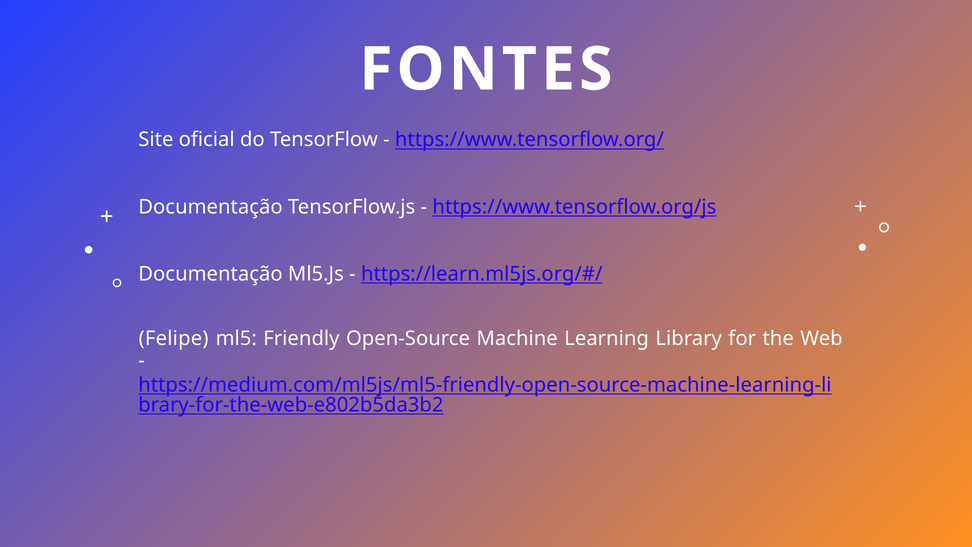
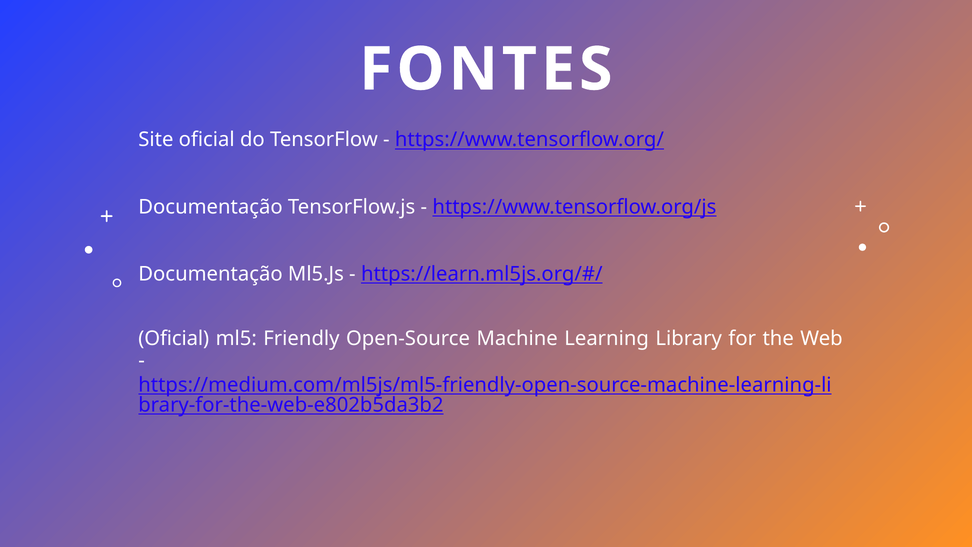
Felipe: Felipe -> Oficial (174, 339)
